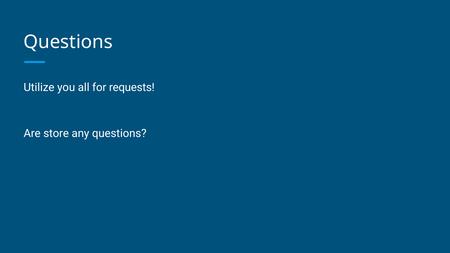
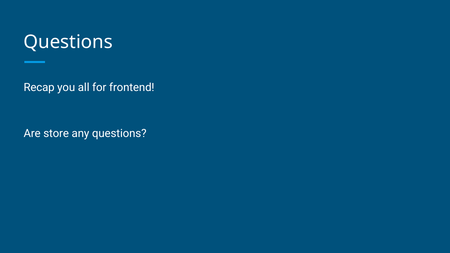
Utilize: Utilize -> Recap (39, 87)
requests: requests -> frontend (132, 87)
